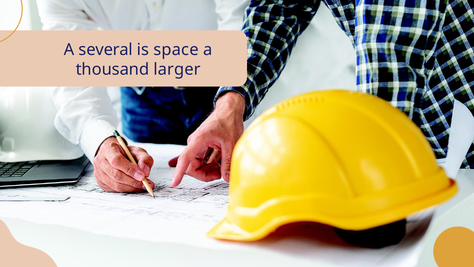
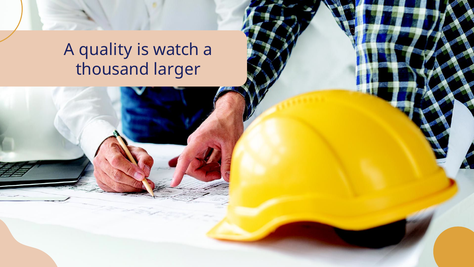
several: several -> quality (106, 50)
space: space -> watch (176, 50)
